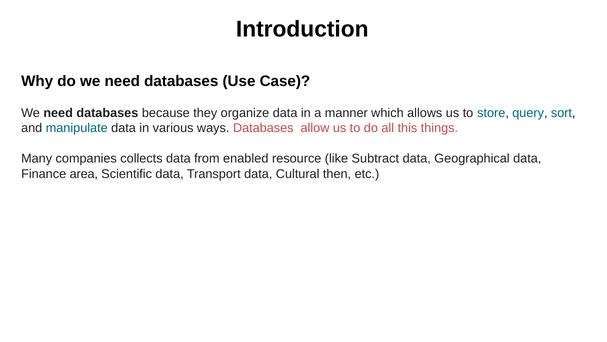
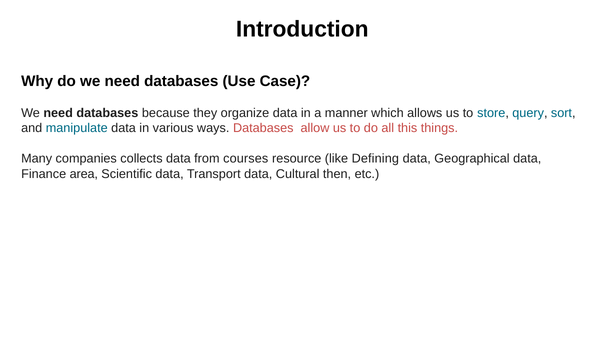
enabled: enabled -> courses (246, 158)
Subtract: Subtract -> Defining (375, 158)
